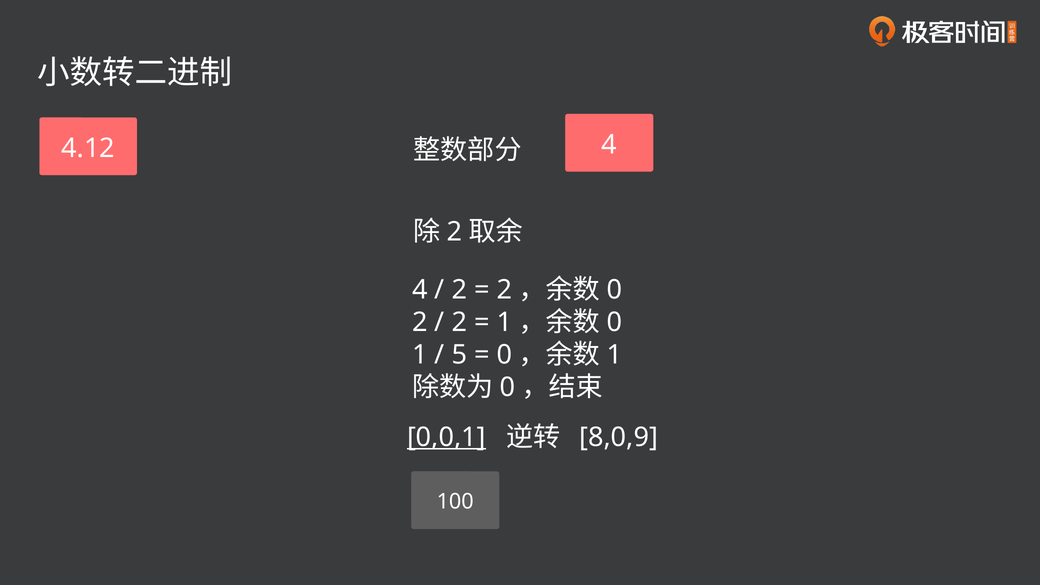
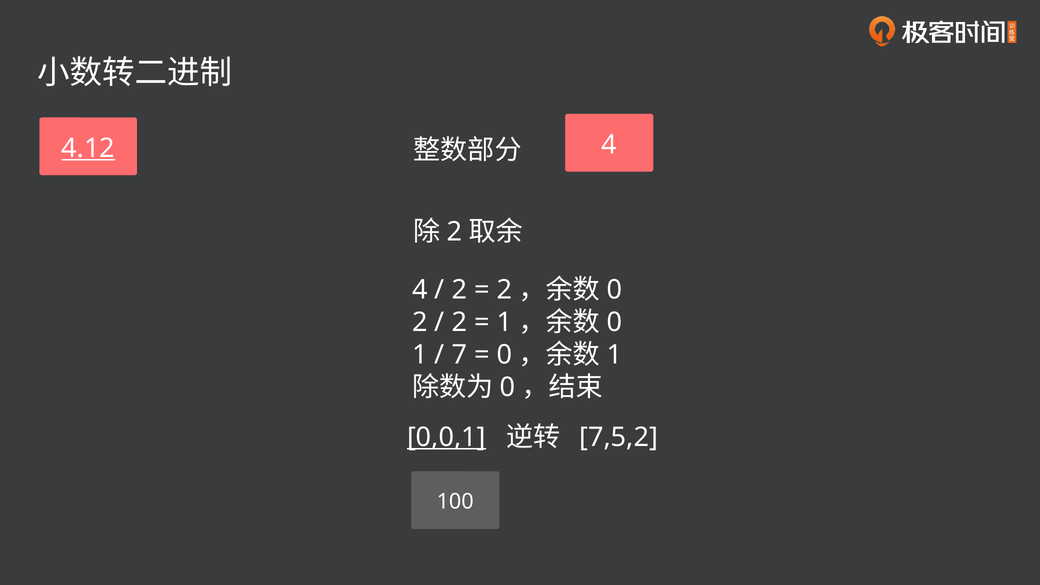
4.12 underline: none -> present (88, 148)
5: 5 -> 7 (459, 355)
8,0,9: 8,0,9 -> 7,5,2 (619, 437)
